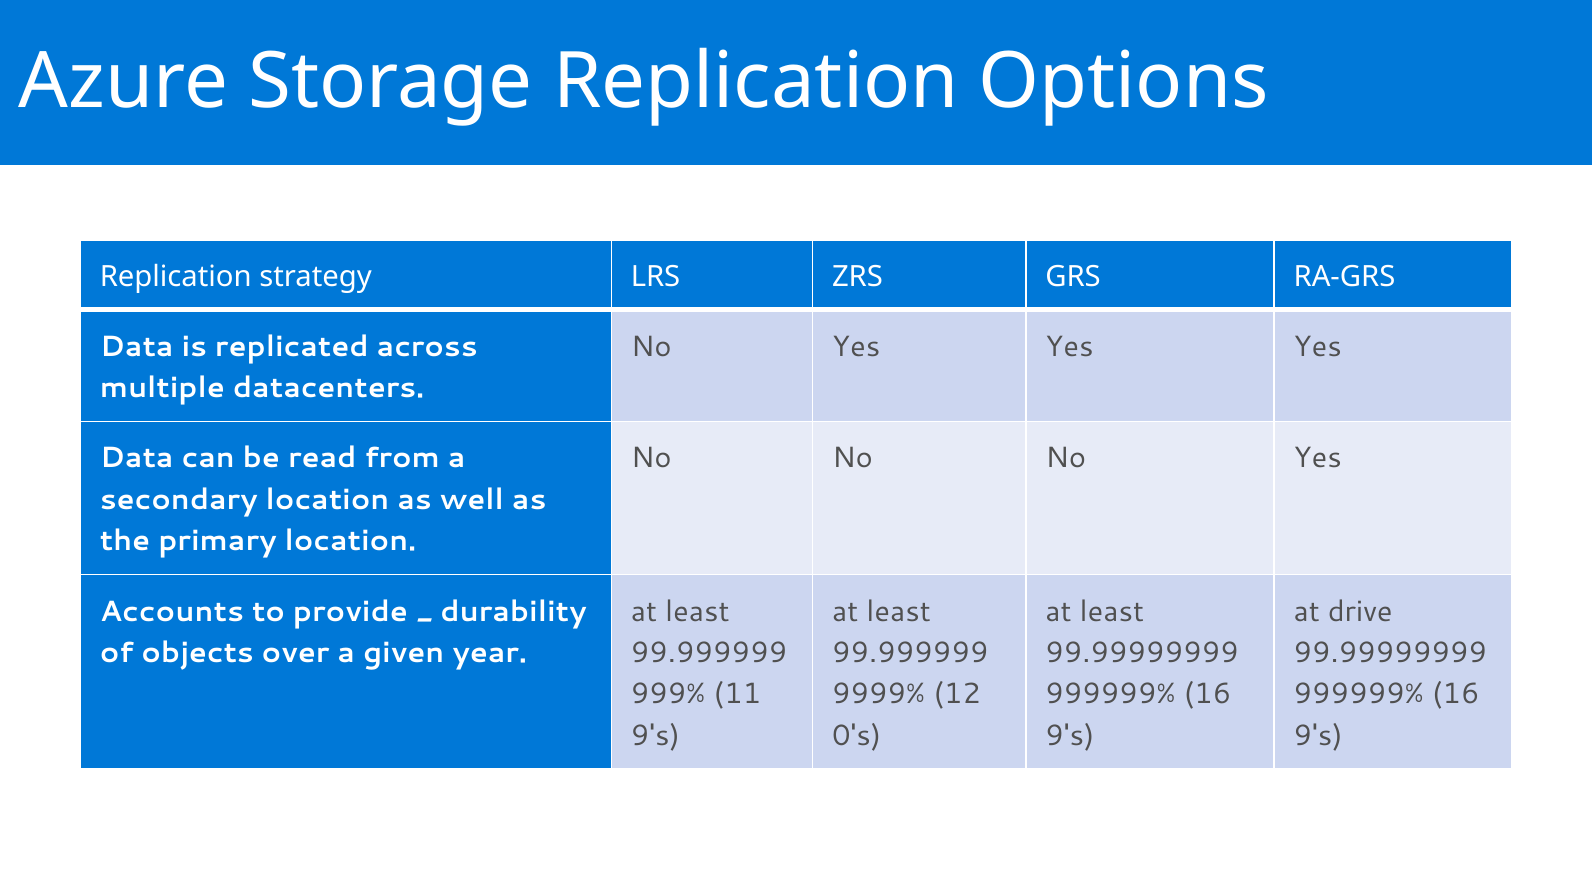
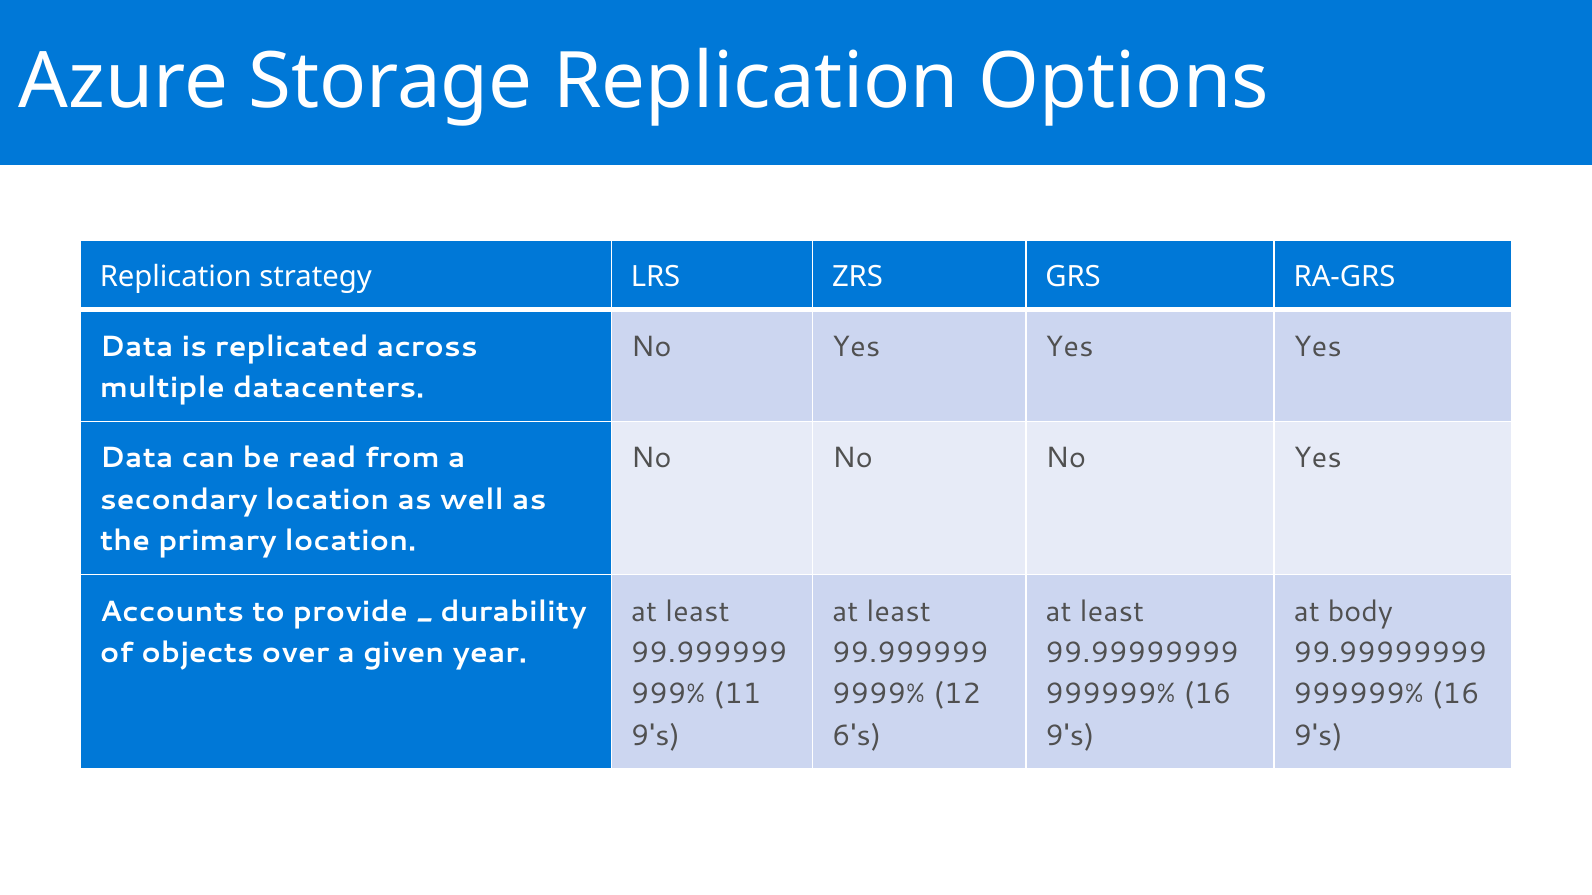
drive: drive -> body (1360, 612)
0's: 0's -> 6's (857, 736)
